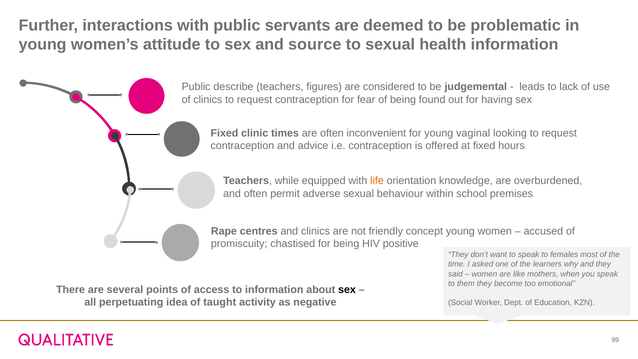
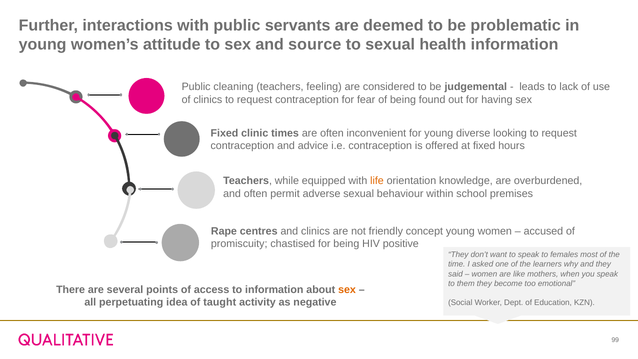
describe: describe -> cleaning (233, 87)
figures: figures -> feeling (324, 87)
vaginal: vaginal -> diverse (473, 133)
sex colour: black -> orange (347, 289)
